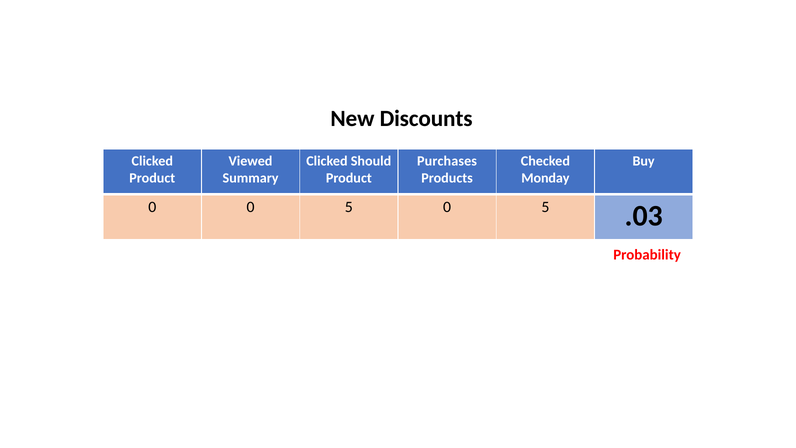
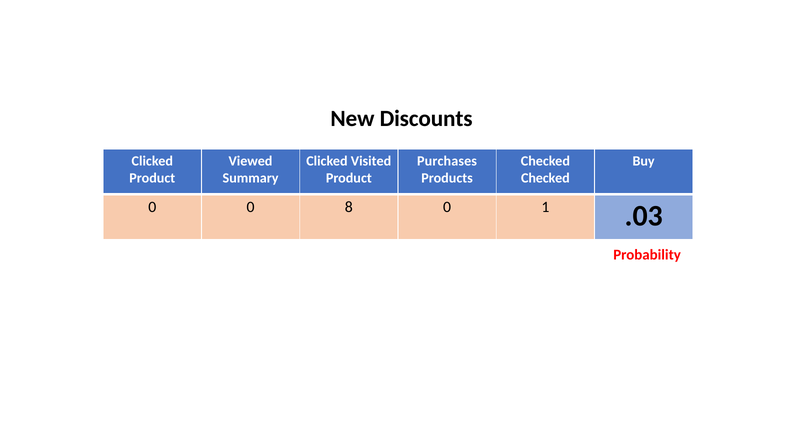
Should: Should -> Visited (371, 161)
Monday: Monday -> Checked (545, 178)
0 0 5: 5 -> 8 (349, 207)
5: 5 -> 1 (545, 207)
